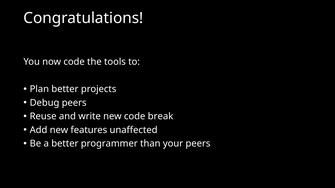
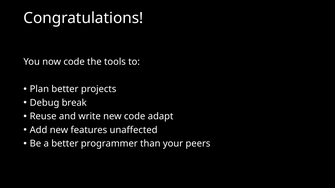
Debug peers: peers -> break (74, 103)
break: break -> adapt (161, 117)
